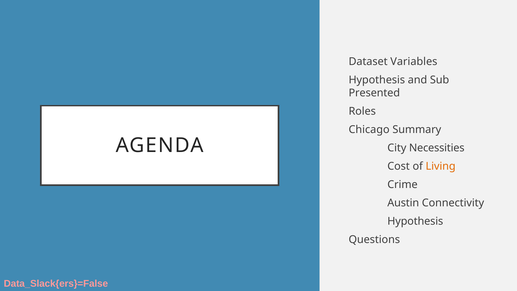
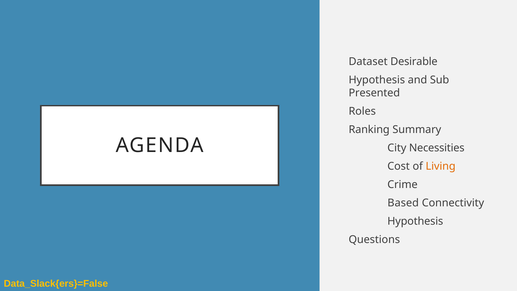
Variables: Variables -> Desirable (414, 62)
Chicago: Chicago -> Ranking (369, 130)
Austin: Austin -> Based (403, 203)
Data_Slack{ers}=False colour: pink -> yellow (56, 284)
